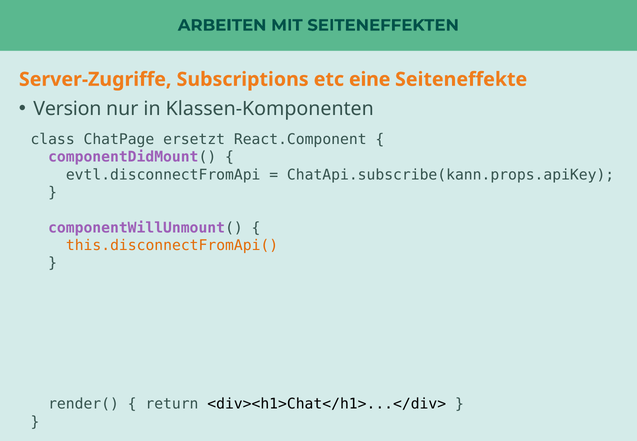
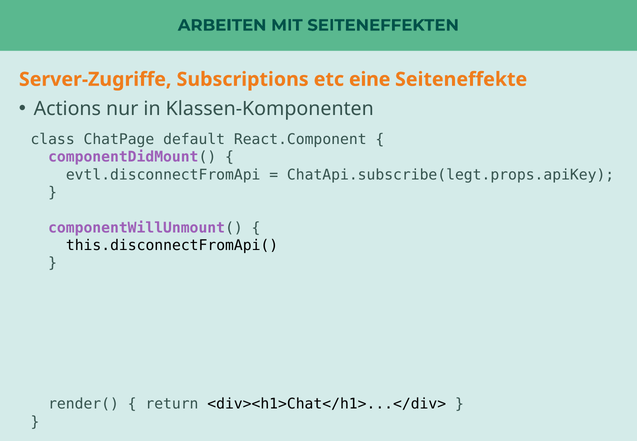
Version: Version -> Actions (67, 109)
ersetzt: ersetzt -> default (194, 139)
ChatApi.subscribe(kann.props.apiKey: ChatApi.subscribe(kann.props.apiKey -> ChatApi.subscribe(legt.props.apiKey (451, 175)
this.disconnectFromApi( colour: orange -> black (172, 245)
